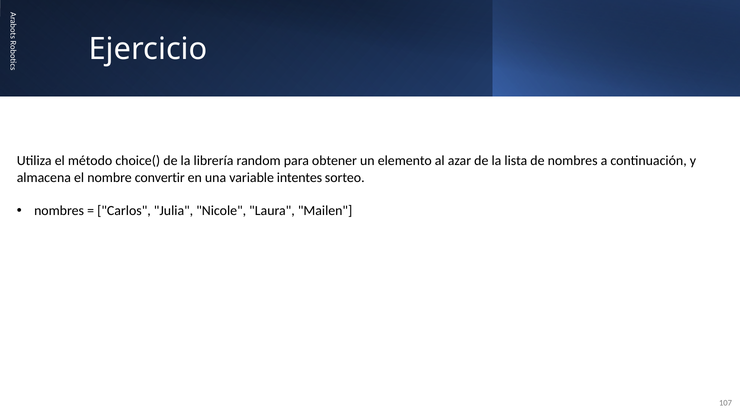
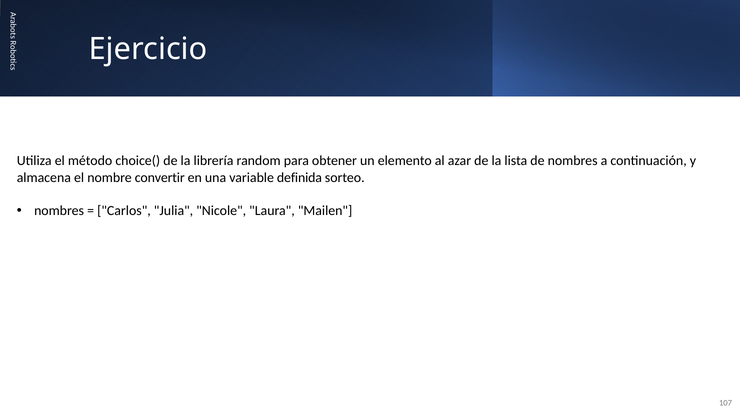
intentes: intentes -> definida (299, 178)
